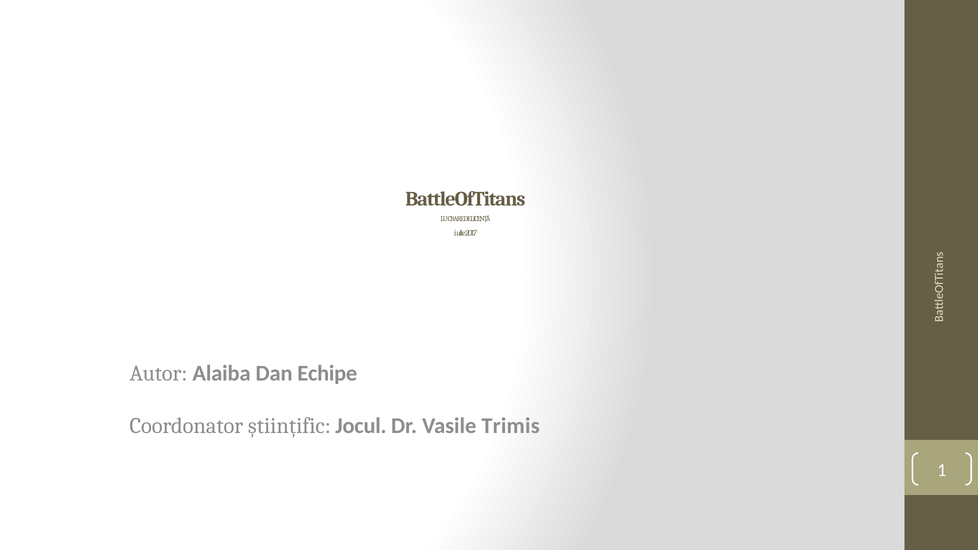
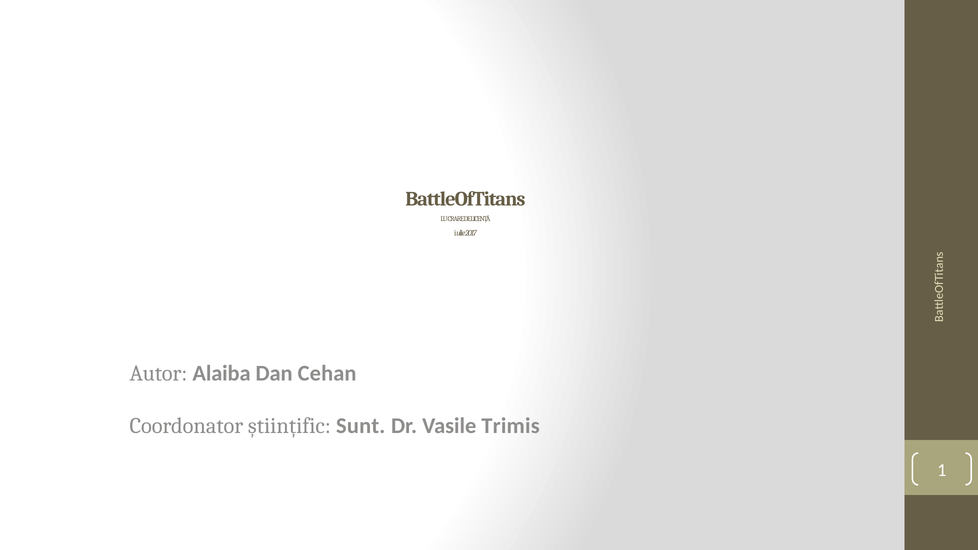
Echipe: Echipe -> Cehan (327, 373)
Jocul: Jocul -> Sunt (361, 426)
